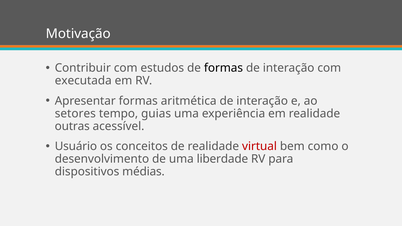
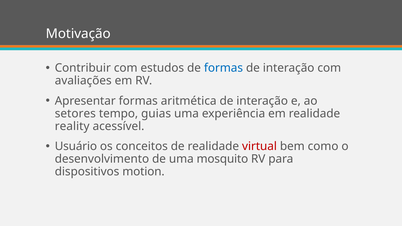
formas colour: black -> blue (223, 68)
executada: executada -> avaliações (83, 81)
outras: outras -> reality (72, 126)
liberdade: liberdade -> mosquito (222, 159)
médias: médias -> motion (143, 172)
